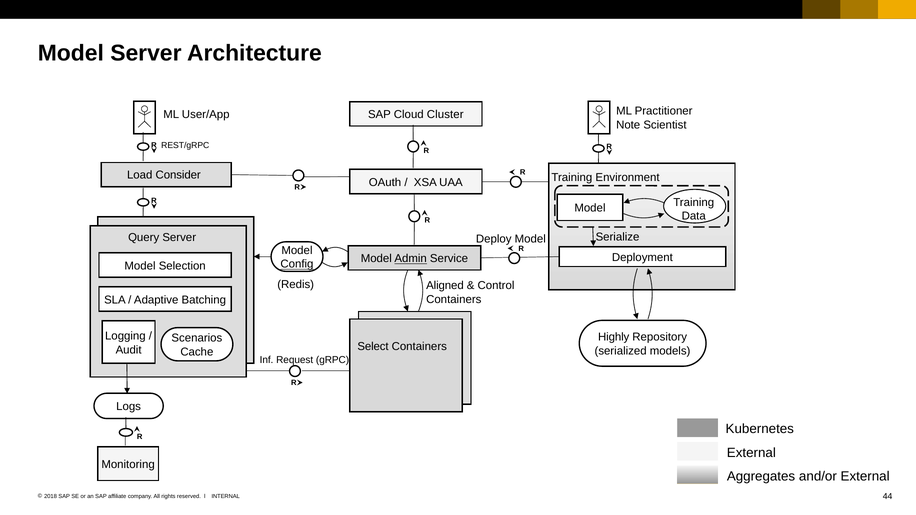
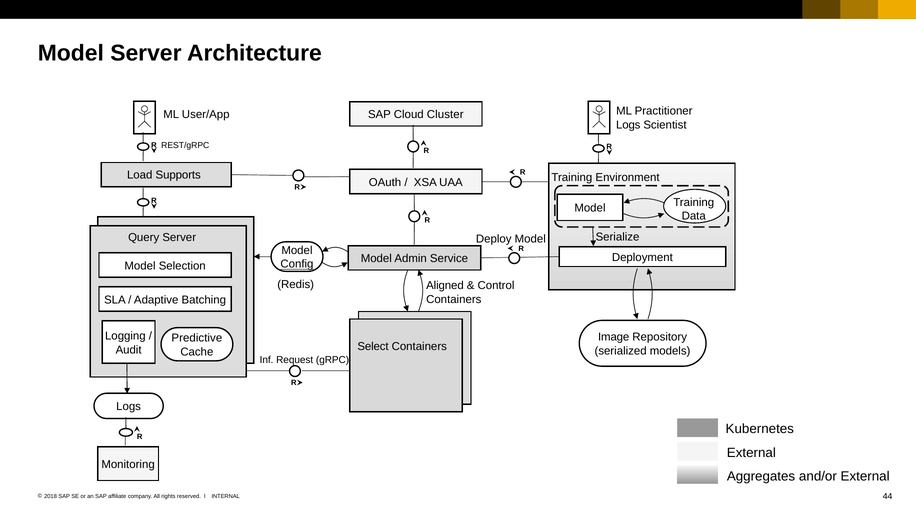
Note: Note -> Logs (628, 125)
Consider: Consider -> Supports (178, 175)
Admin underline: present -> none (411, 259)
Highly: Highly -> Image (614, 337)
Scenarios: Scenarios -> Predictive (197, 338)
